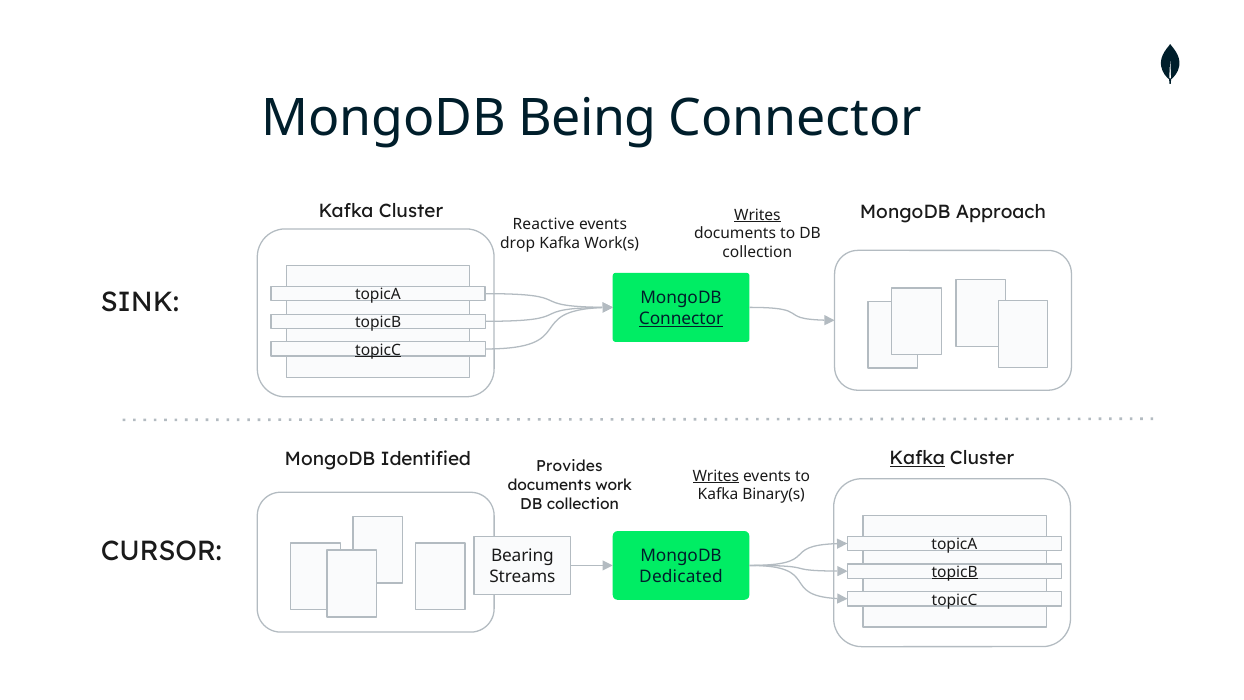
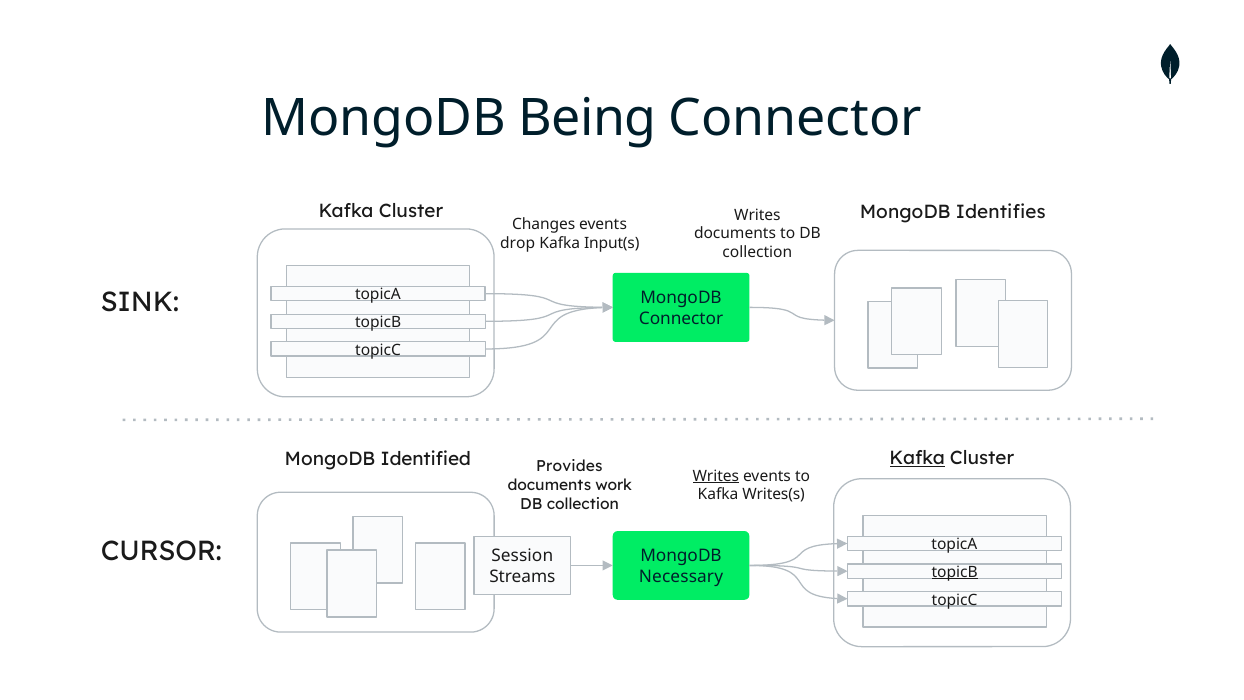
Writes underline: present -> none (757, 215)
Approach: Approach -> Identifies (1001, 213)
Reactive: Reactive -> Changes (544, 224)
Work(s: Work(s -> Input(s (612, 243)
Connector underline: present -> none (681, 319)
topicC underline: present -> none (378, 350)
Binary(s: Binary(s -> Writes(s (774, 495)
Bearing: Bearing -> Session (522, 556)
Dedicated: Dedicated -> Necessary (681, 577)
